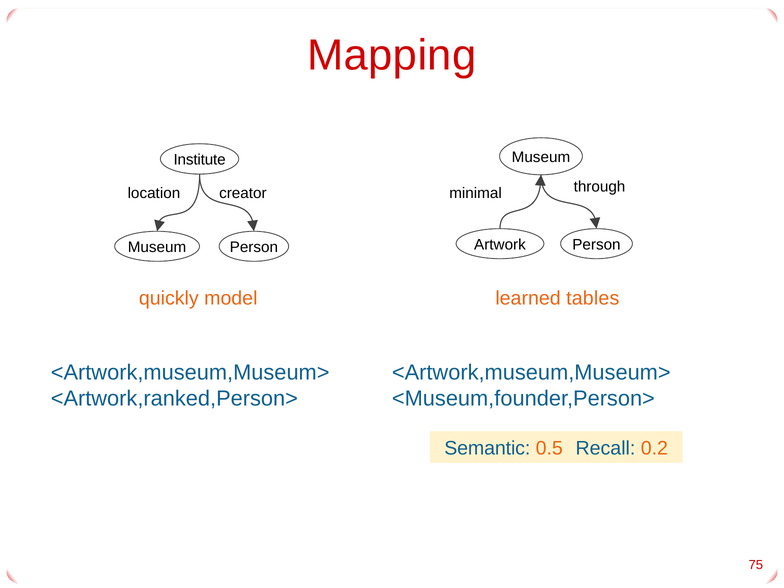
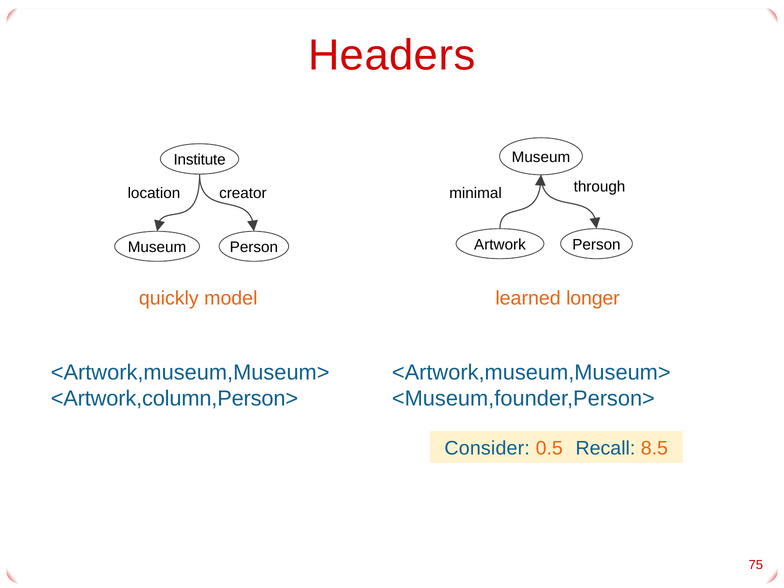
Mapping: Mapping -> Headers (392, 55)
tables: tables -> longer (593, 298)
<Artwork,ranked,Person>: <Artwork,ranked,Person> -> <Artwork,column,Person> (174, 398)
Semantic: Semantic -> Consider (487, 448)
0.2: 0.2 -> 8.5 (654, 448)
